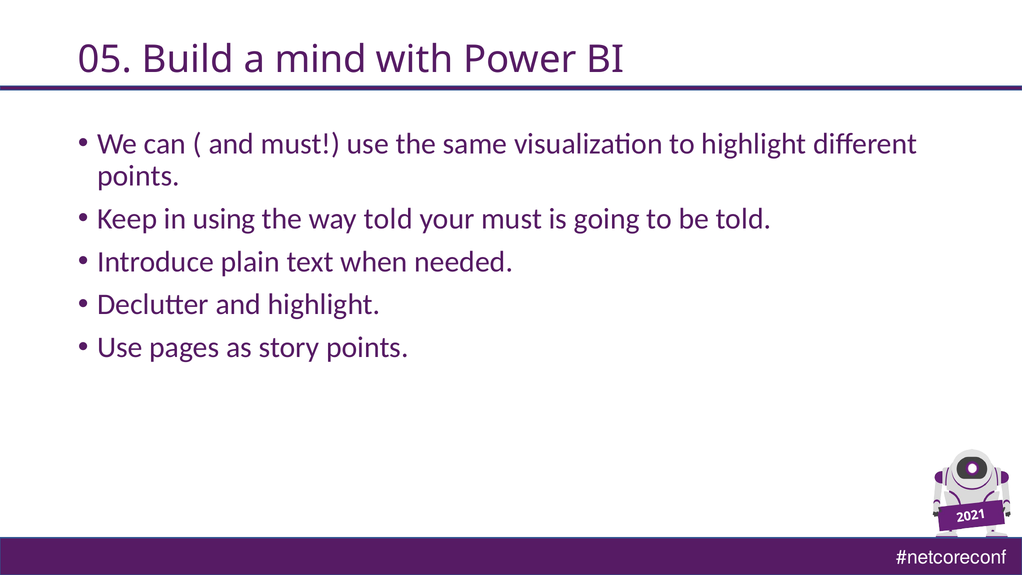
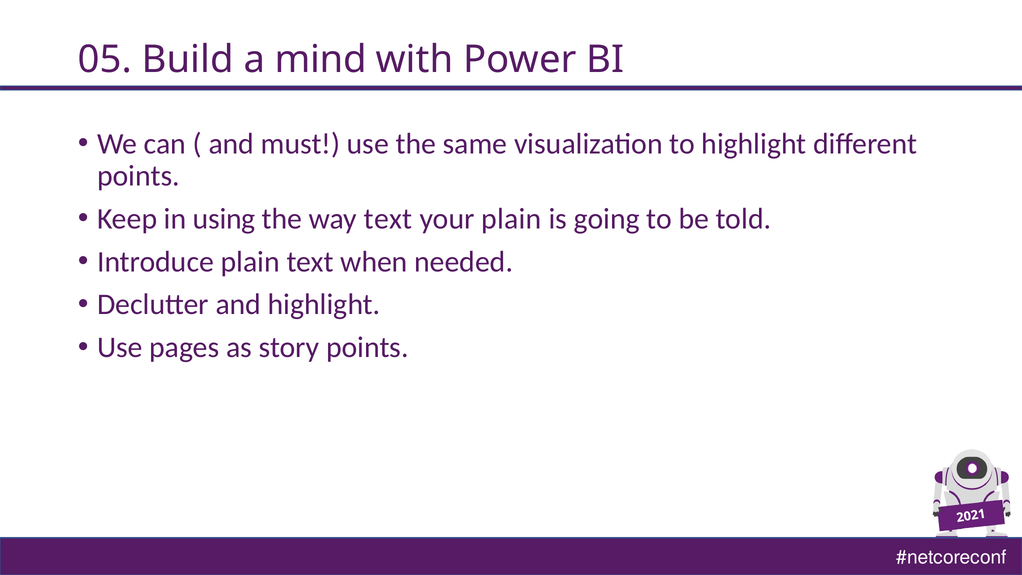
way told: told -> text (388, 219)
your must: must -> plain (511, 219)
